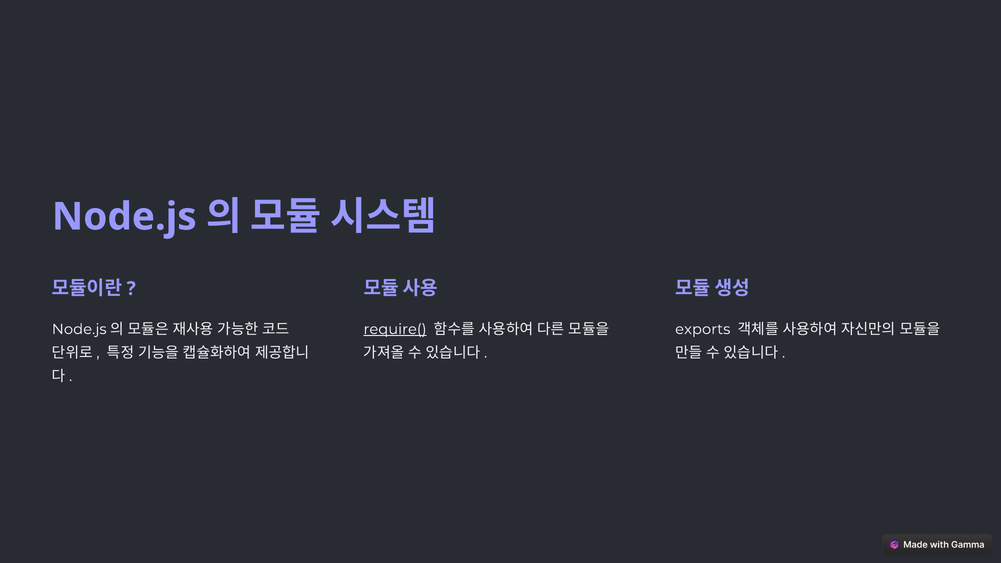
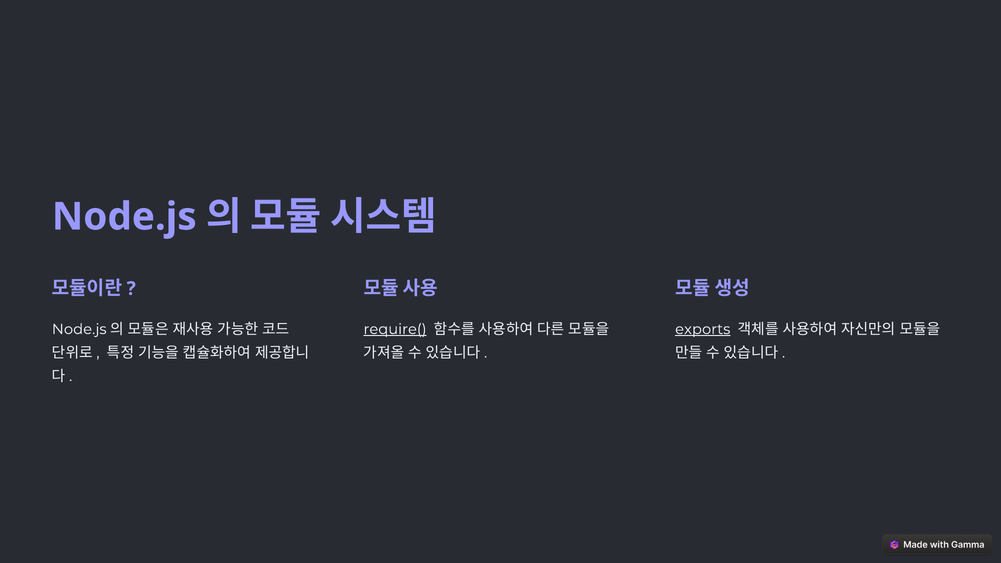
exports underline: none -> present (703, 329)
